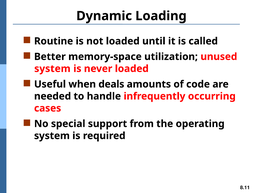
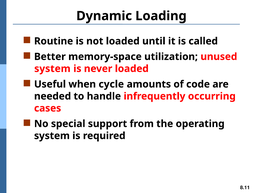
deals: deals -> cycle (111, 84)
